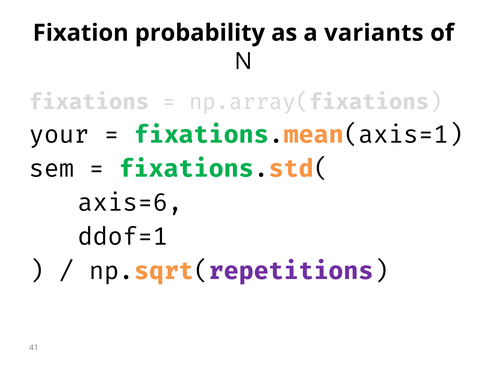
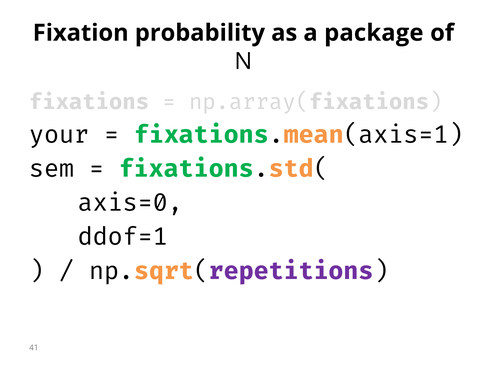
variants: variants -> package (374, 33)
axis=6: axis=6 -> axis=0 (130, 203)
